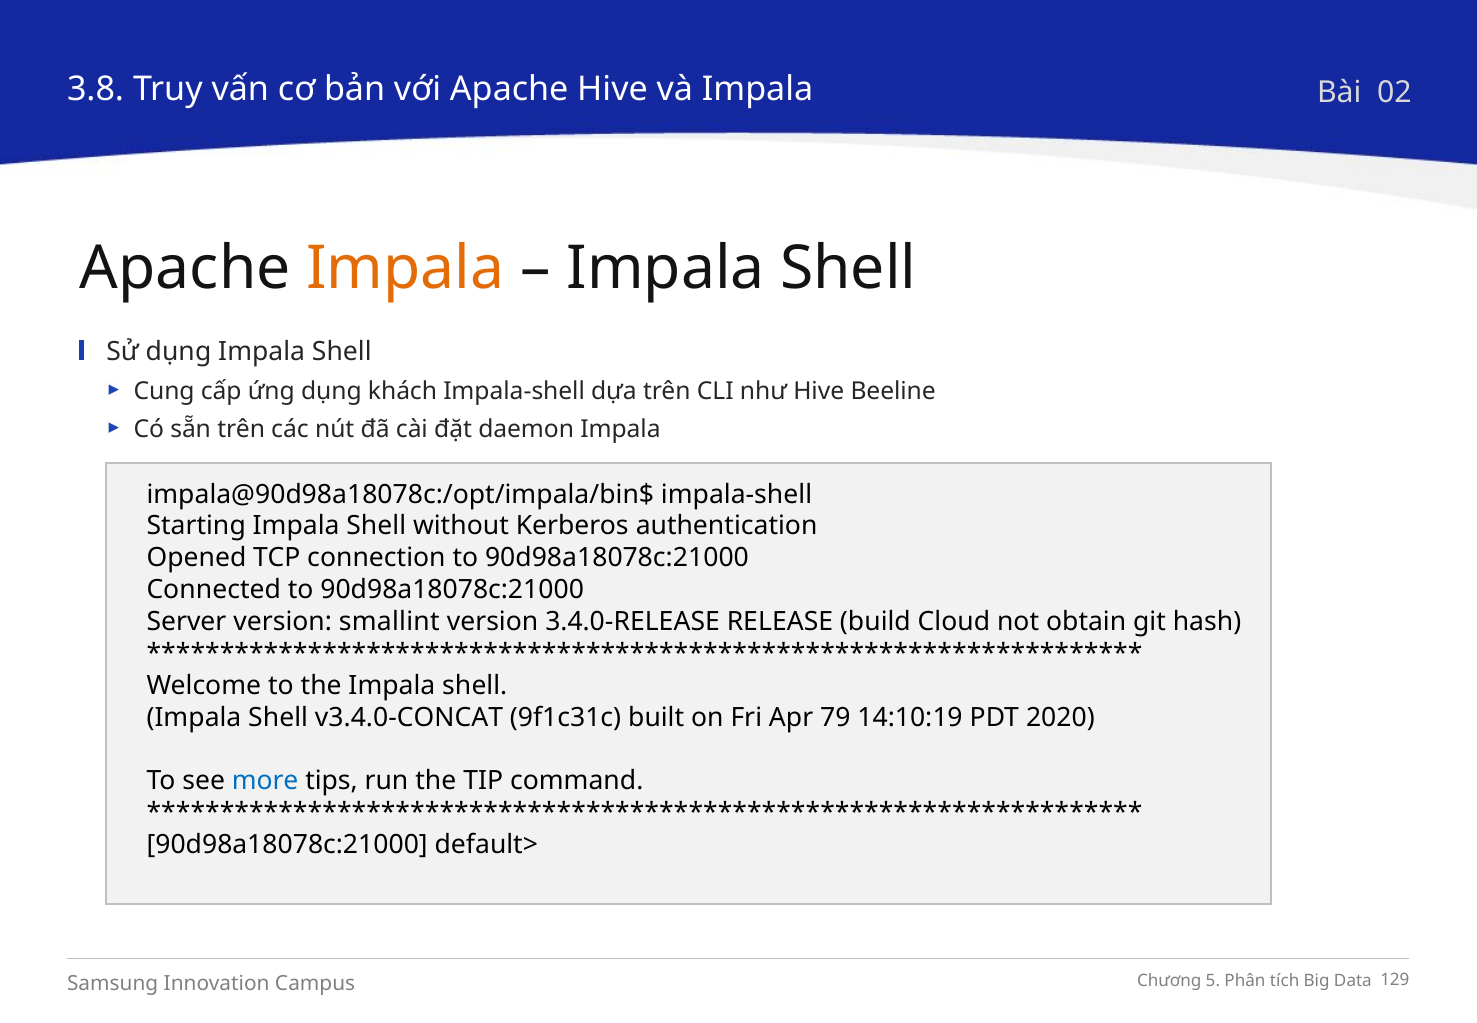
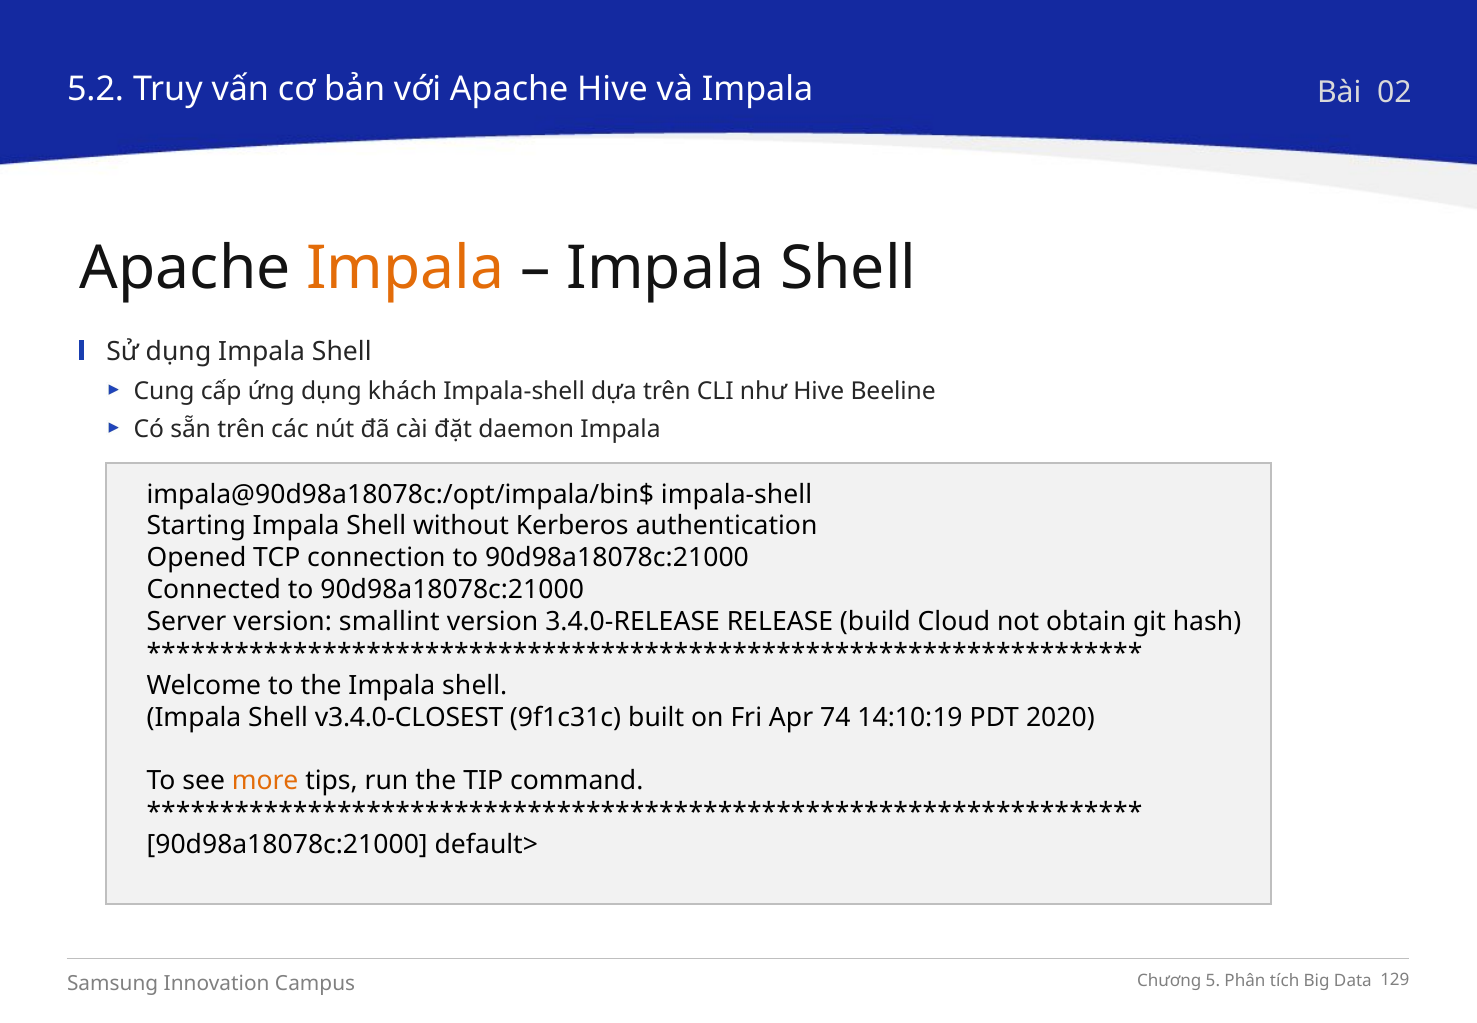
3.8: 3.8 -> 5.2 (96, 90)
v3.4.0-CONCAT: v3.4.0-CONCAT -> v3.4.0-CLOSEST (409, 717)
79: 79 -> 74 (835, 717)
more colour: blue -> orange (265, 781)
